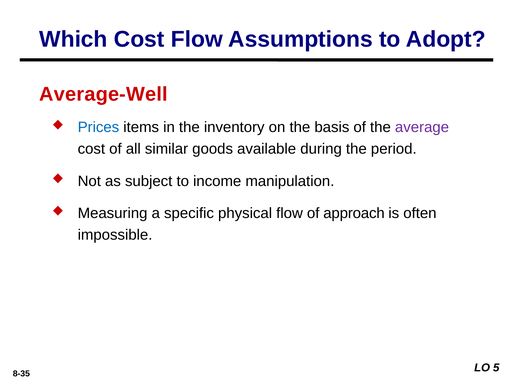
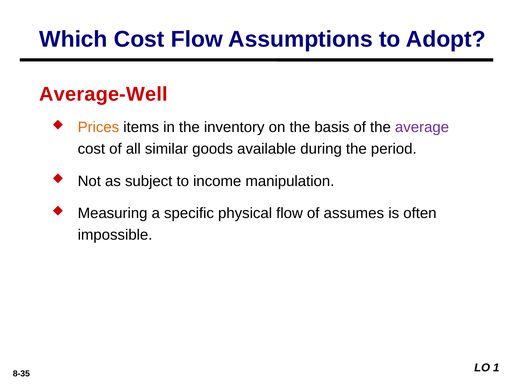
Prices colour: blue -> orange (98, 127)
approach: approach -> assumes (354, 213)
5: 5 -> 1 (496, 367)
